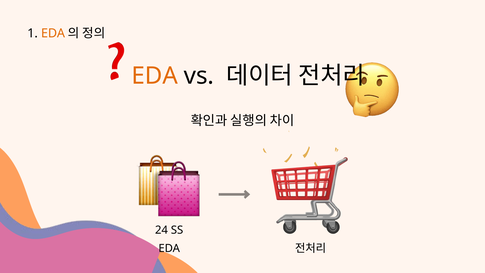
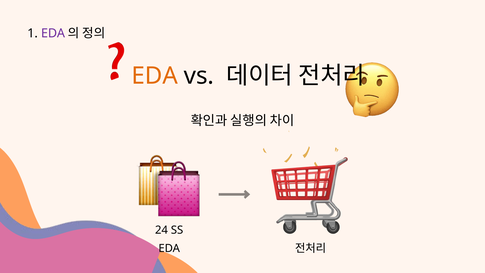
EDA colour: orange -> purple (53, 33)
